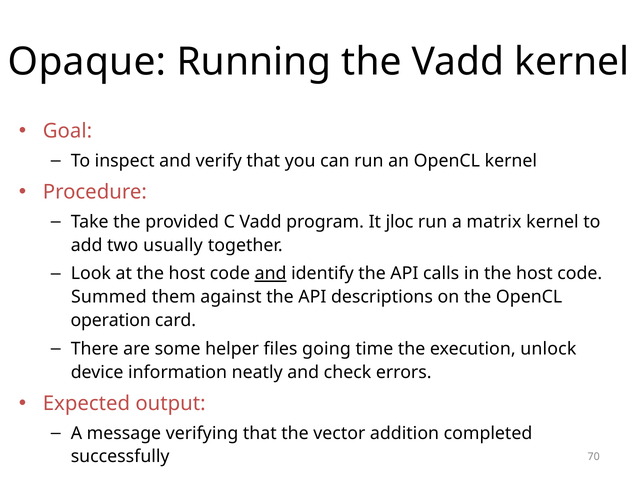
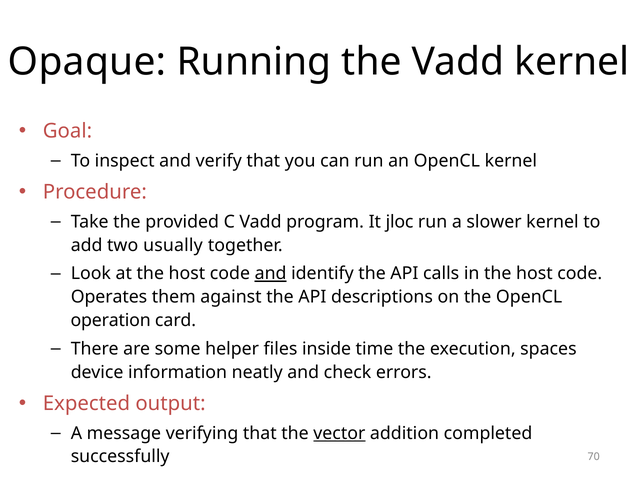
matrix: matrix -> slower (494, 222)
Summed: Summed -> Operates (109, 297)
going: going -> inside (327, 348)
unlock: unlock -> spaces (548, 348)
vector underline: none -> present (339, 433)
